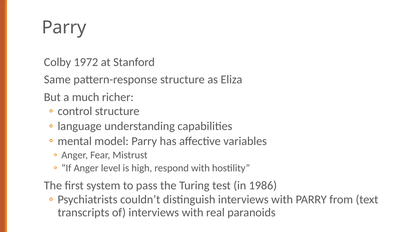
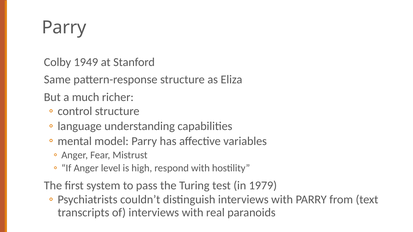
1972: 1972 -> 1949 (86, 62)
1986: 1986 -> 1979 (263, 186)
